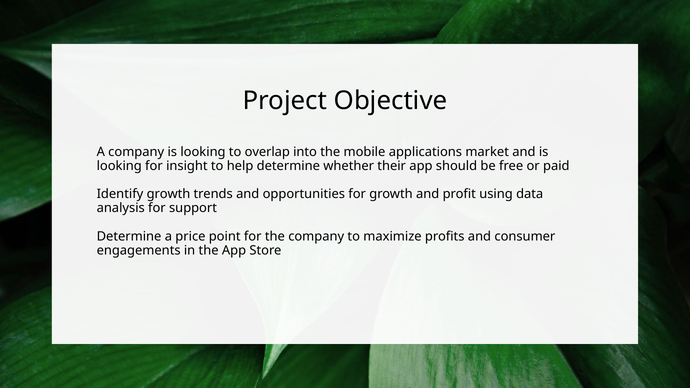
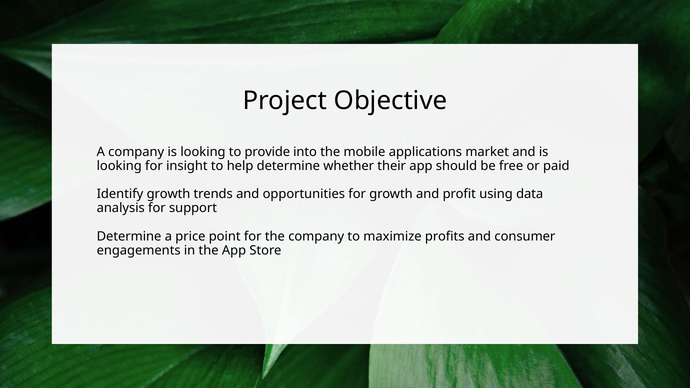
overlap: overlap -> provide (267, 152)
